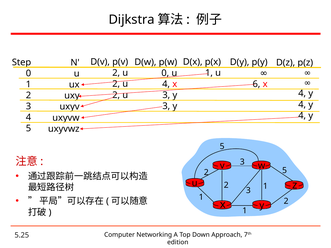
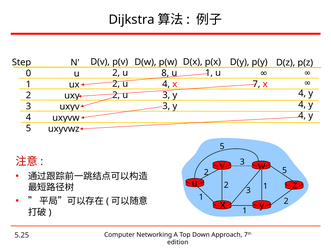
0: 0 -> 8 (165, 73)
6: 6 -> 7 (256, 84)
